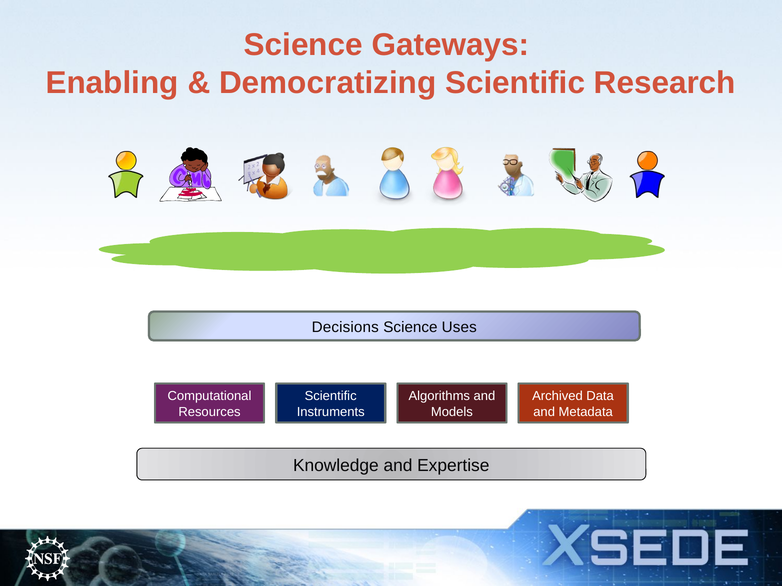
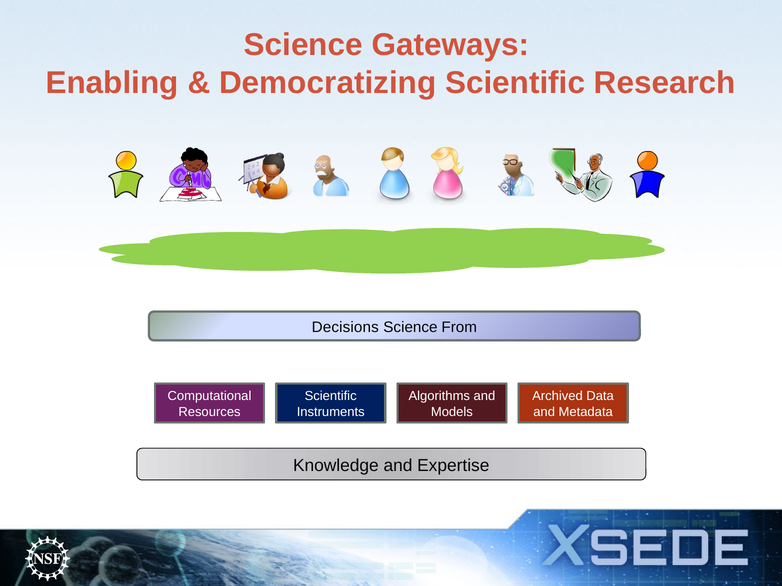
Uses: Uses -> From (459, 327)
